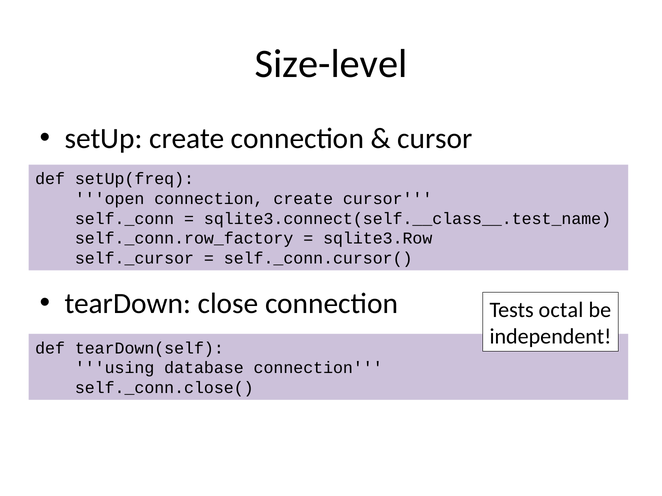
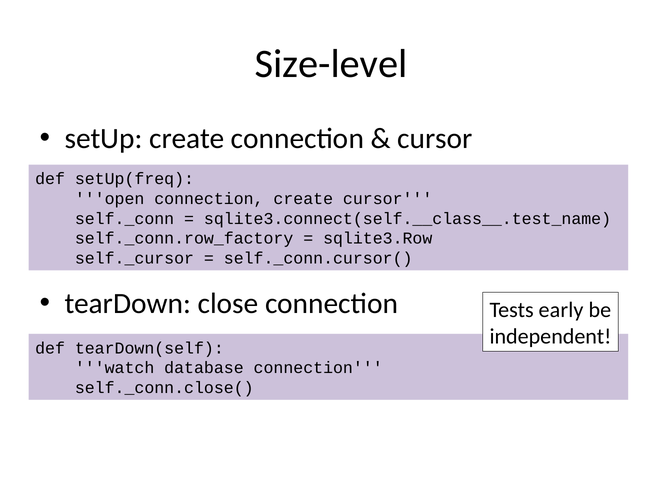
octal: octal -> early (561, 310)
using: using -> watch (115, 368)
